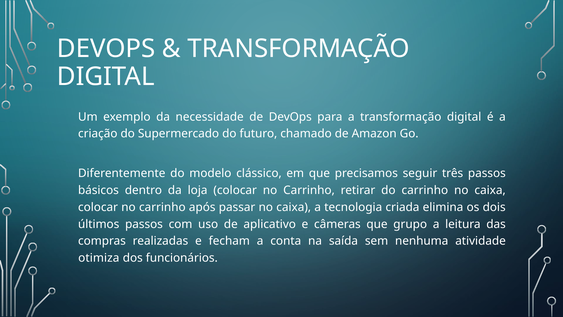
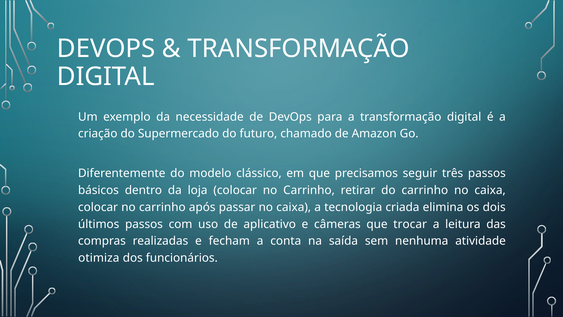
grupo: grupo -> trocar (410, 224)
